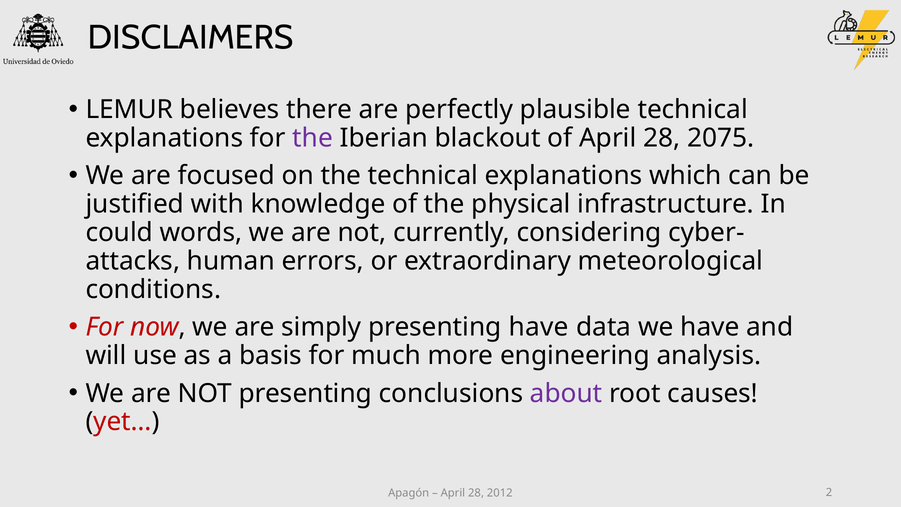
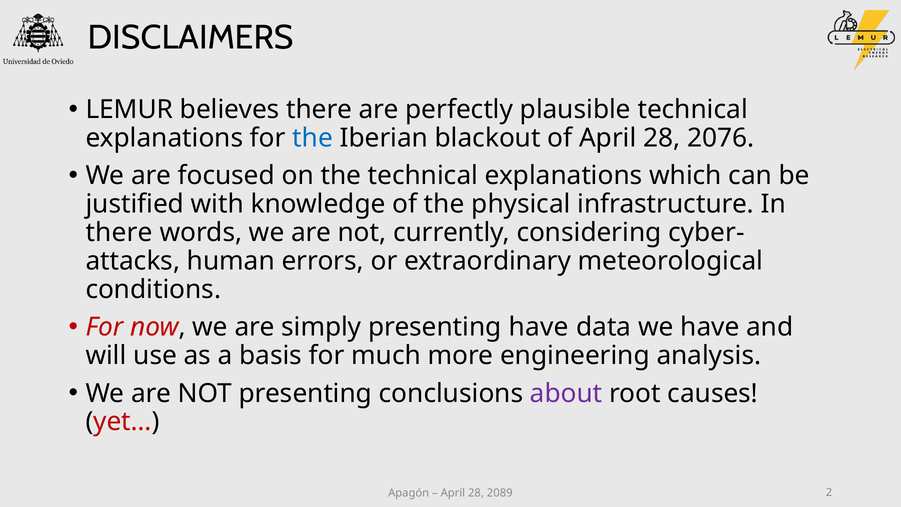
the colour: purple -> blue (313, 138)
2075: 2075 -> 2076 (721, 138)
could: could -> there (119, 232)
2012: 2012 -> 2089 (500, 493)
